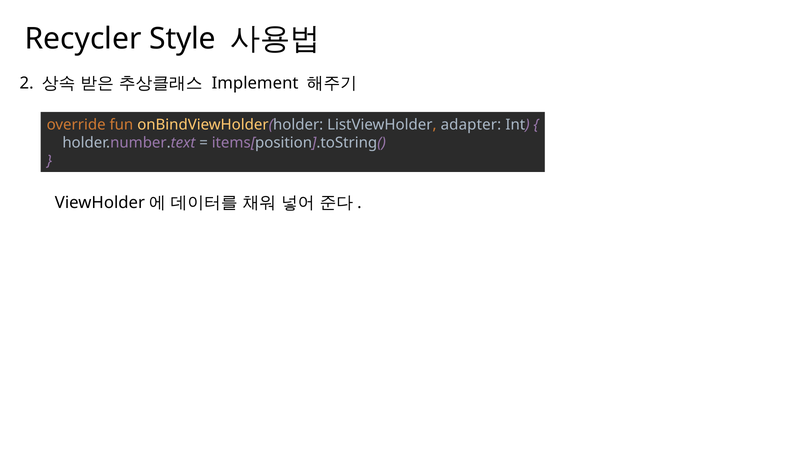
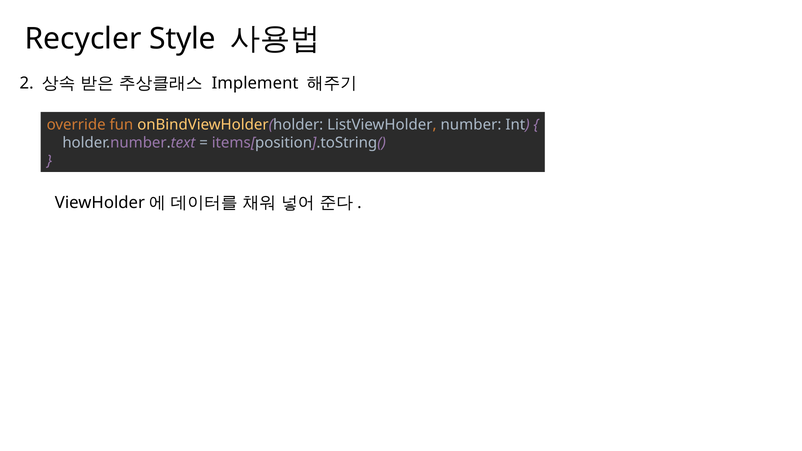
adapter: adapter -> number (471, 125)
